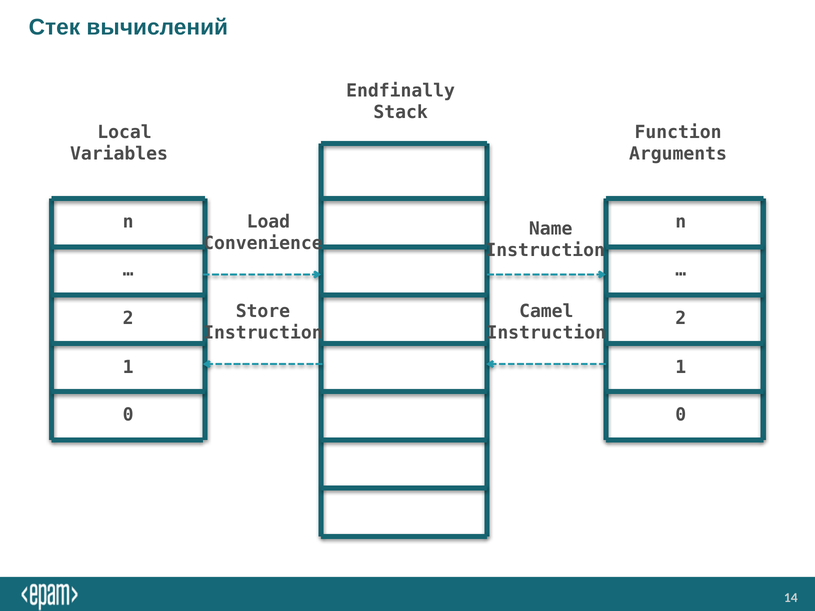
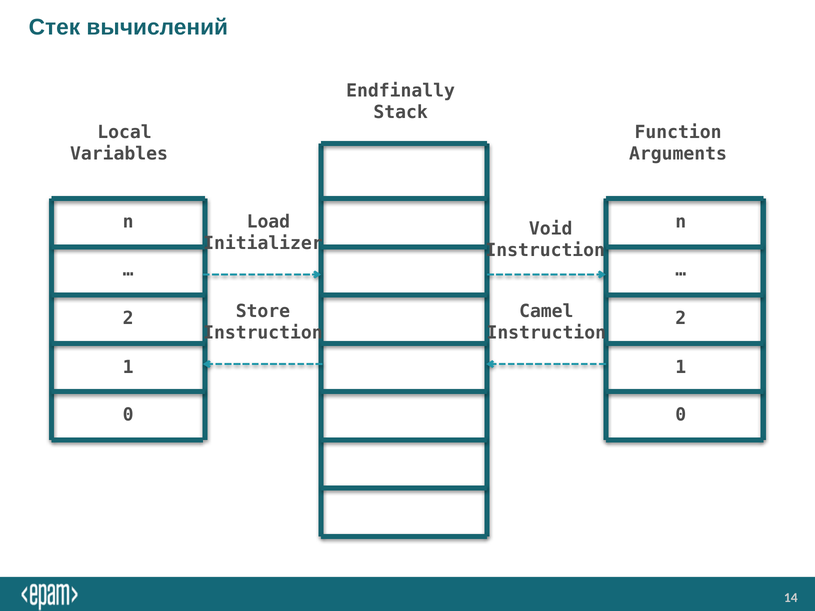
Name: Name -> Void (551, 229)
Convenience: Convenience -> Initializer (263, 244)
